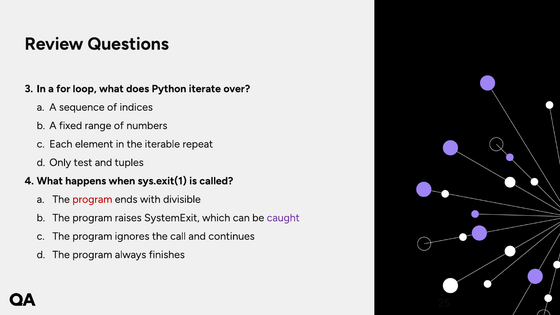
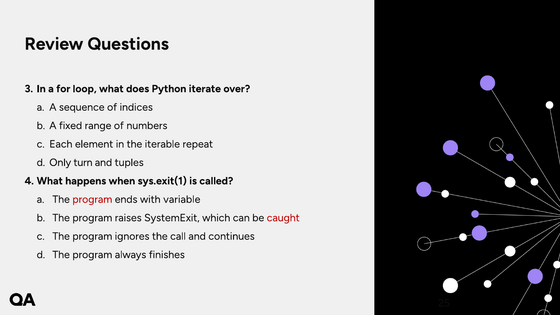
test: test -> turn (83, 162)
divisible: divisible -> variable (182, 199)
caught colour: purple -> red (283, 218)
